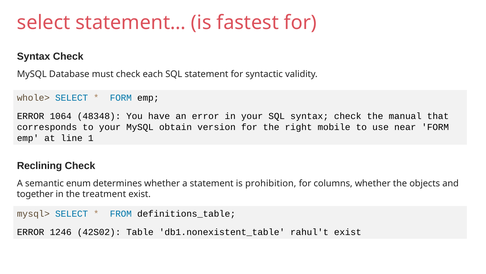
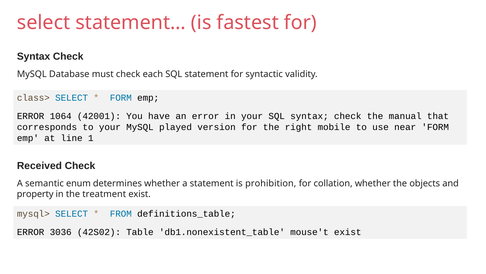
whole>: whole> -> class> (33, 98)
48348: 48348 -> 42001 (99, 116)
obtain: obtain -> played (176, 127)
Reclining: Reclining -> Received (39, 165)
columns: columns -> collation (333, 183)
together: together -> property (35, 194)
1246: 1246 -> 3036 (61, 232)
rahul't: rahul't -> mouse't (309, 232)
